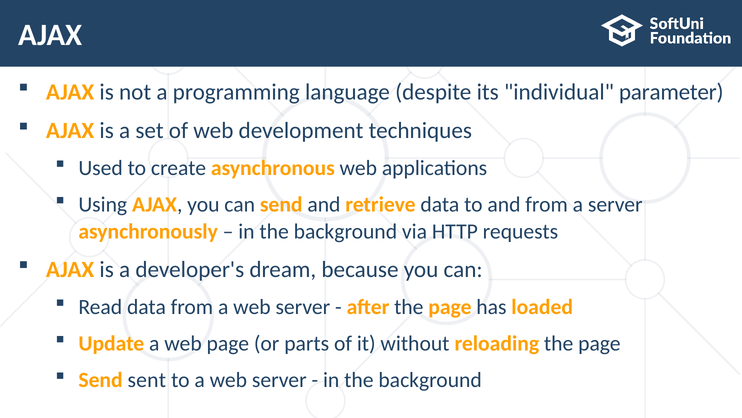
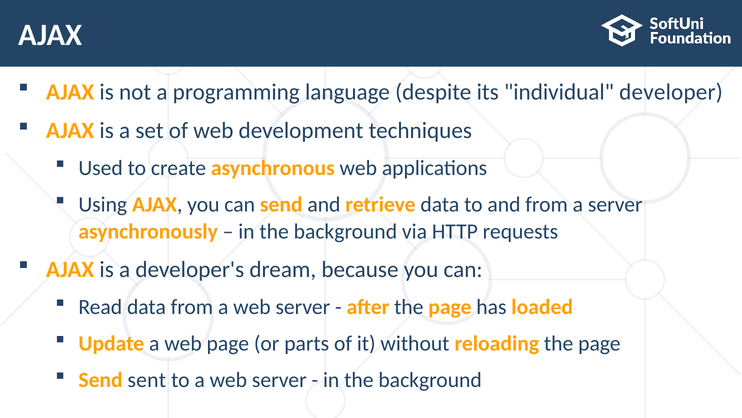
parameter: parameter -> developer (671, 92)
